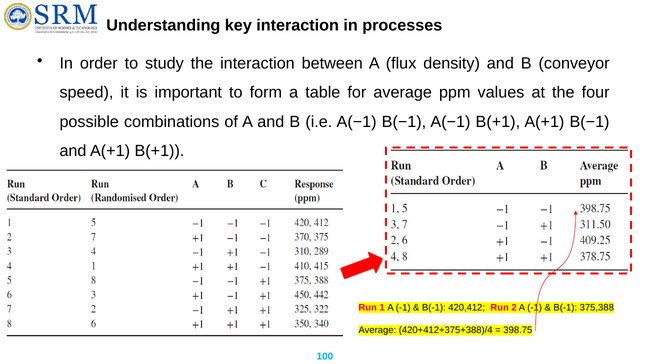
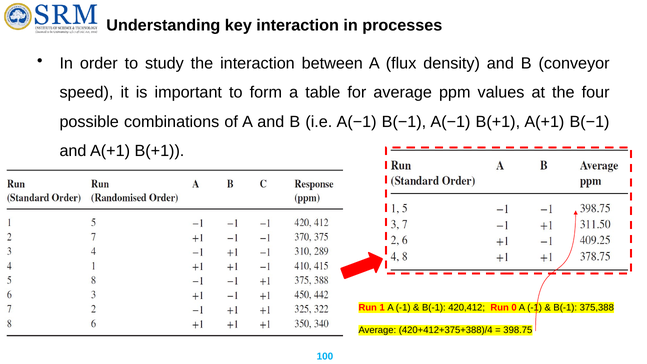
2: 2 -> 0 (514, 308)
